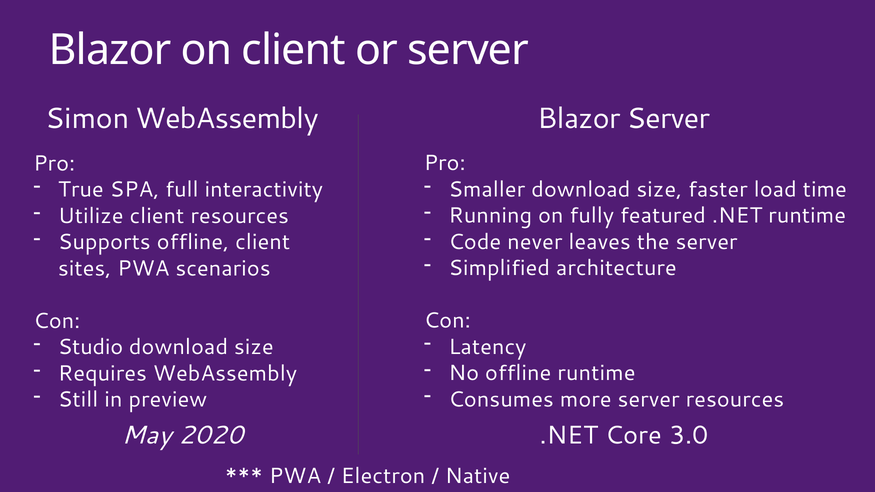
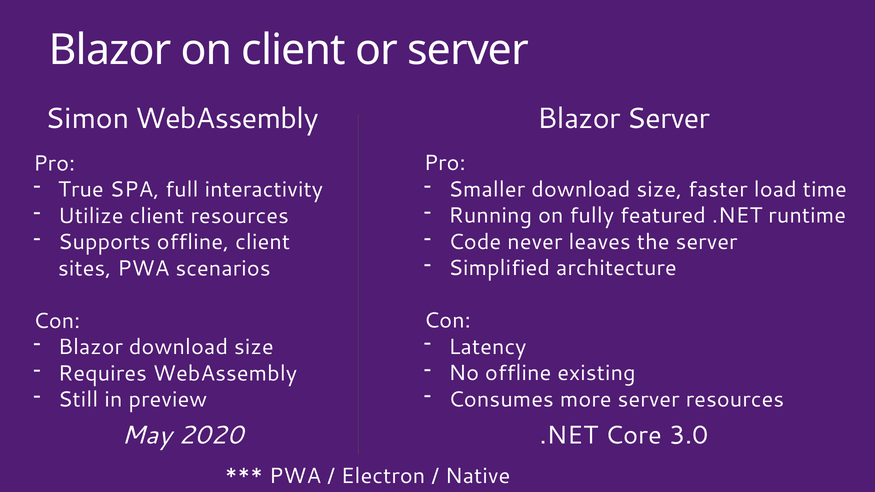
Studio: Studio -> Blazor (90, 347)
offline runtime: runtime -> existing (596, 373)
